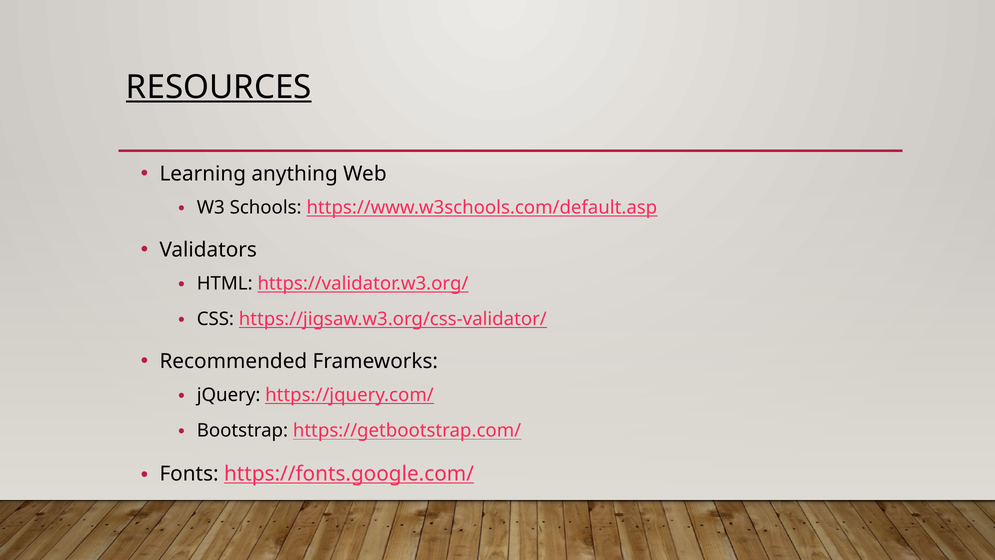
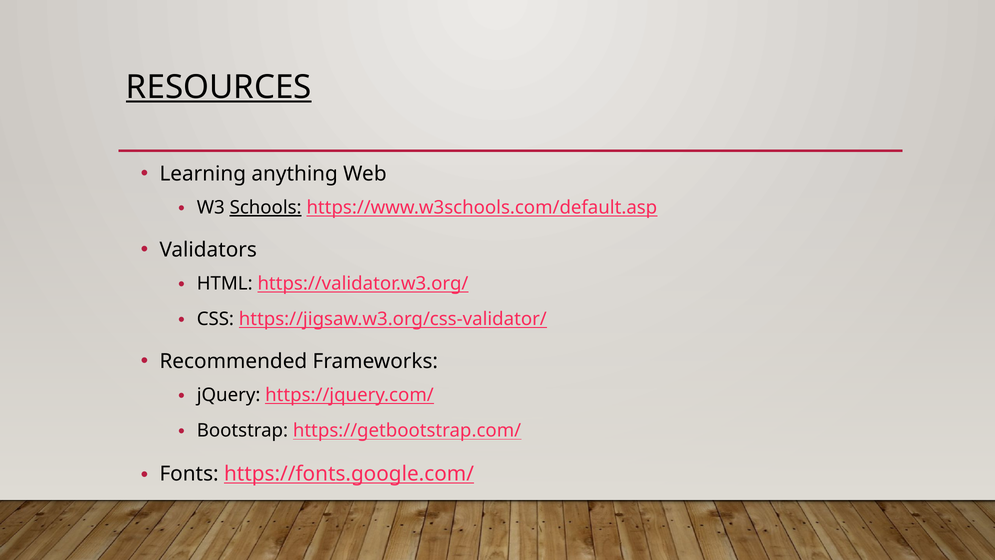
Schools underline: none -> present (266, 208)
